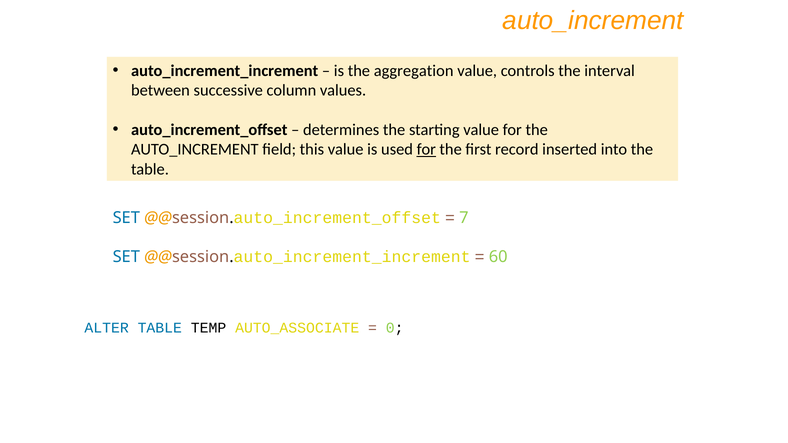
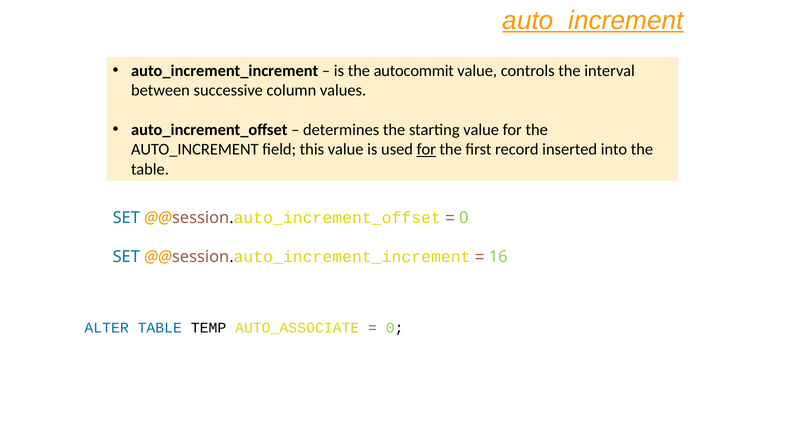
auto_increment underline: none -> present (593, 21)
aggregation: aggregation -> autocommit (414, 71)
7: 7 -> 0 (464, 218)
60: 60 -> 16 (498, 257)
